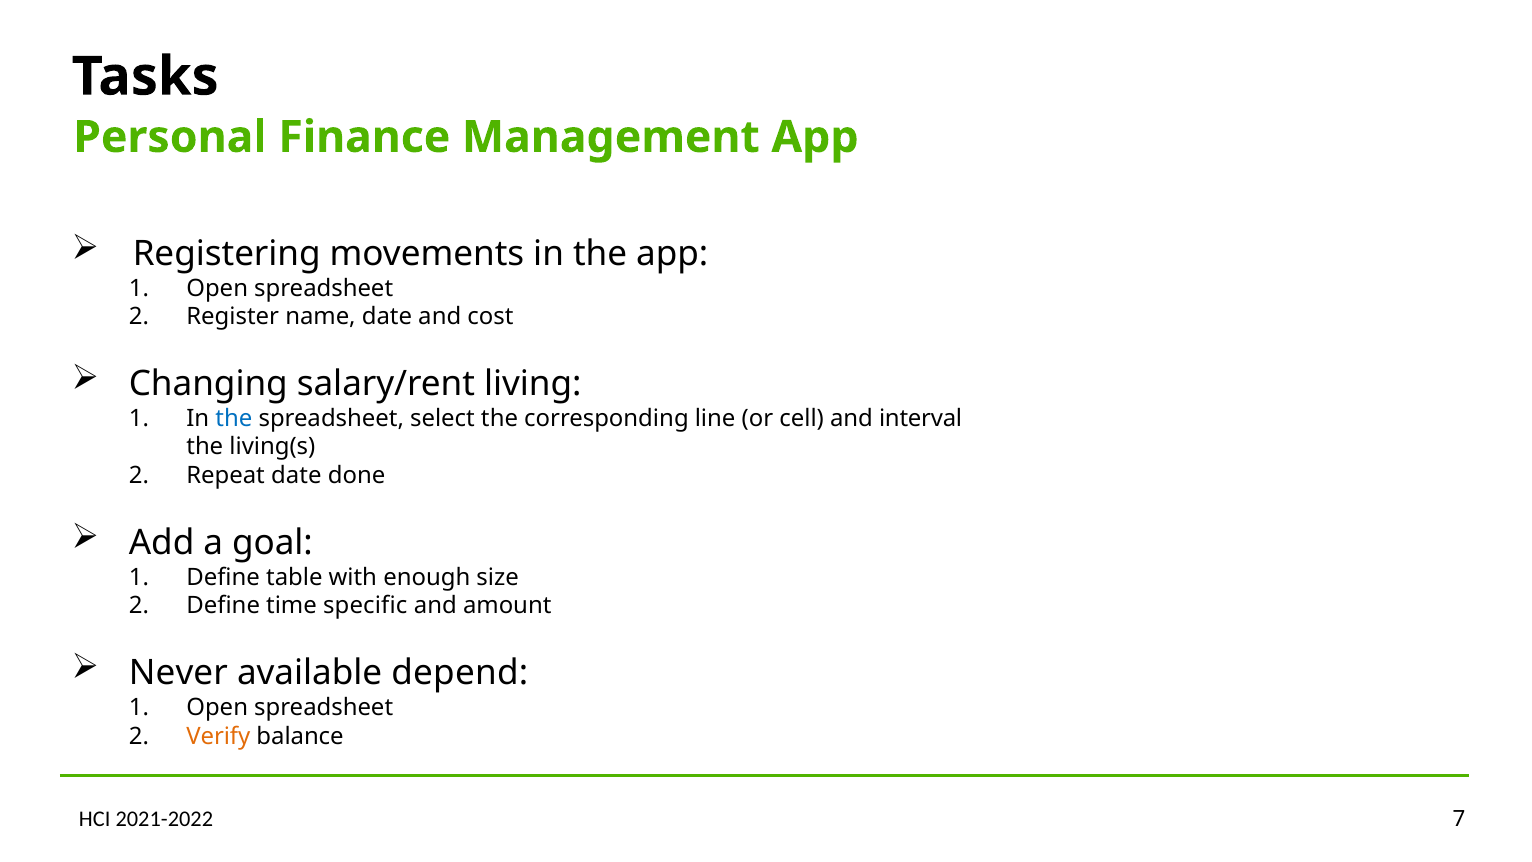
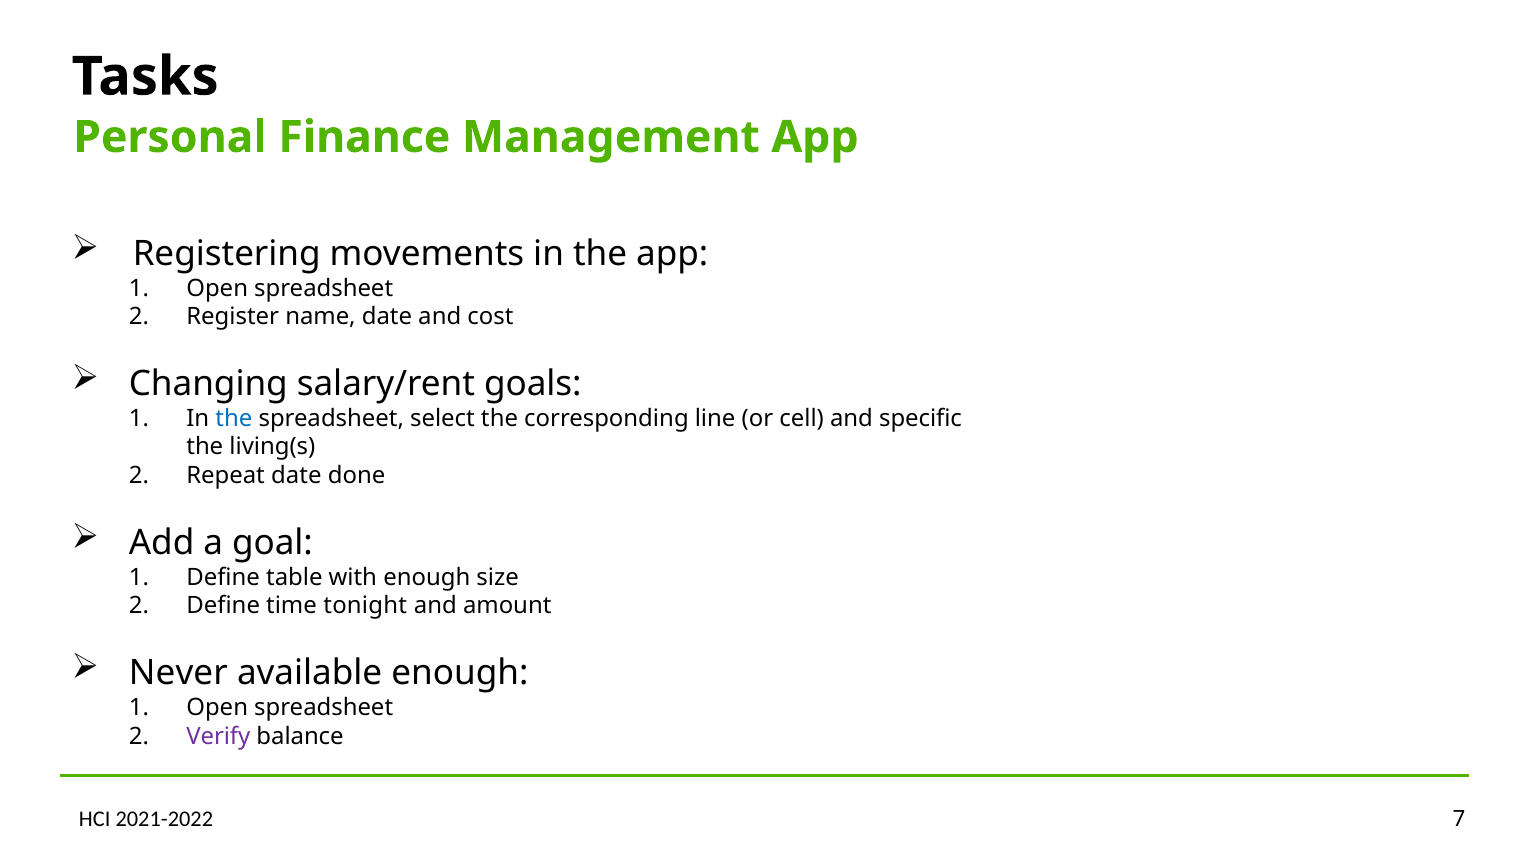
living: living -> goals (533, 384)
interval: interval -> specific (921, 418)
specific: specific -> tonight (365, 606)
available depend: depend -> enough (460, 673)
Verify colour: orange -> purple (218, 736)
